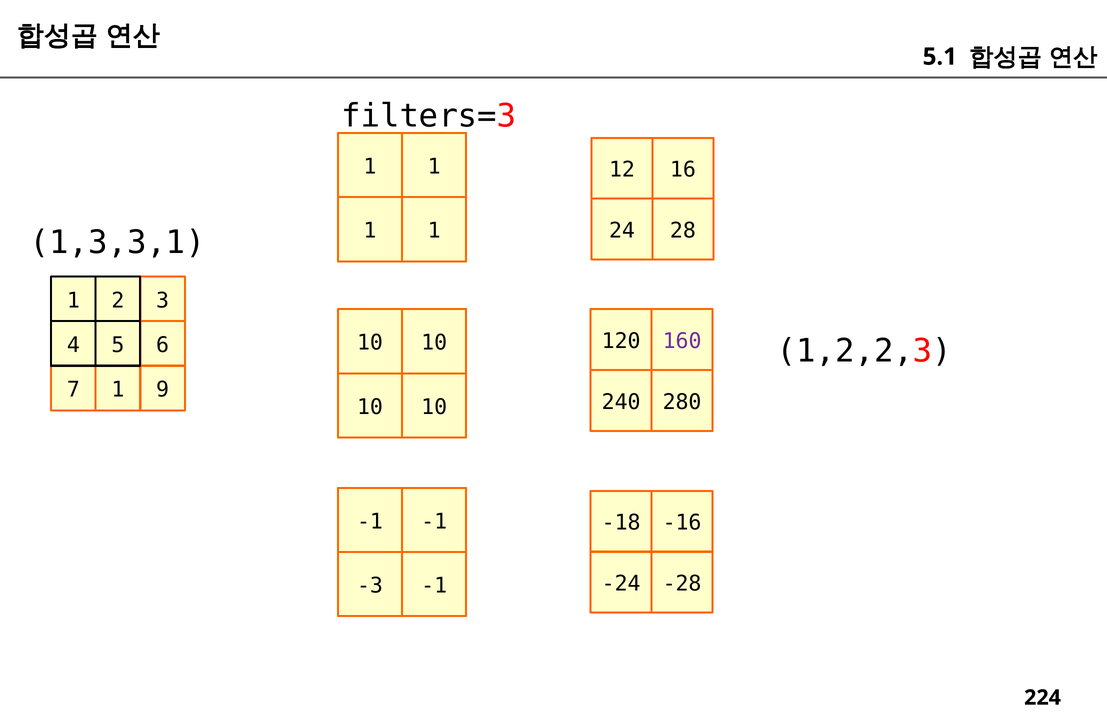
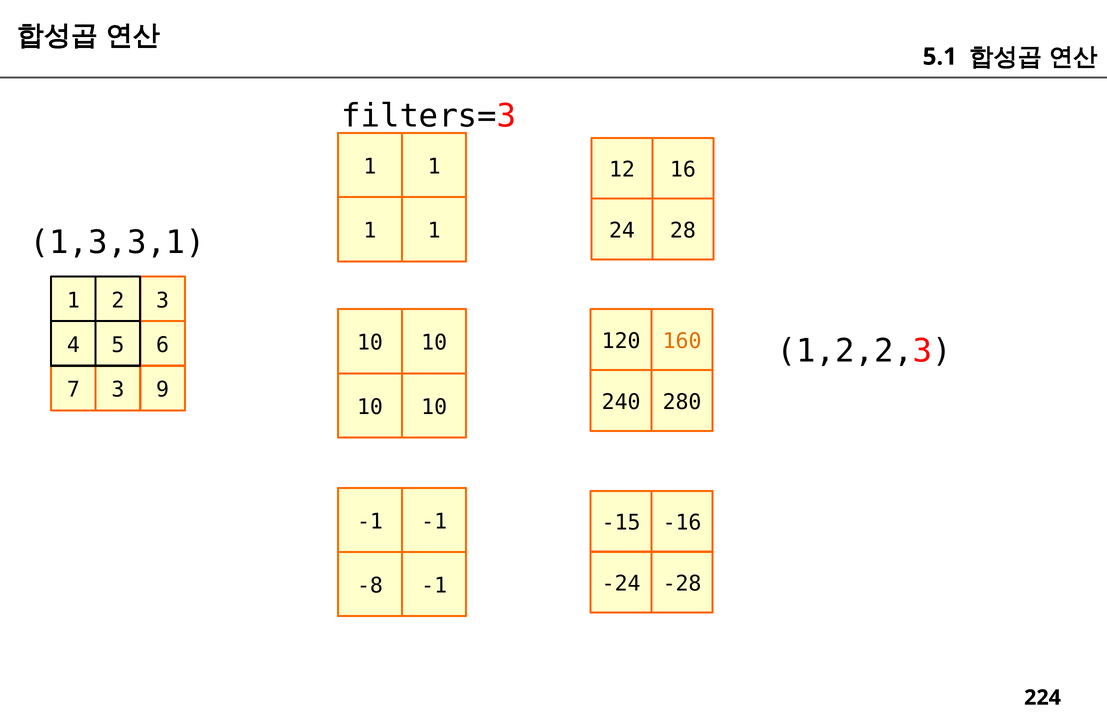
160 colour: purple -> orange (682, 341)
7 1: 1 -> 3 (118, 390)
-18: -18 -> -15 (621, 523)
-3: -3 -> -8 (370, 586)
